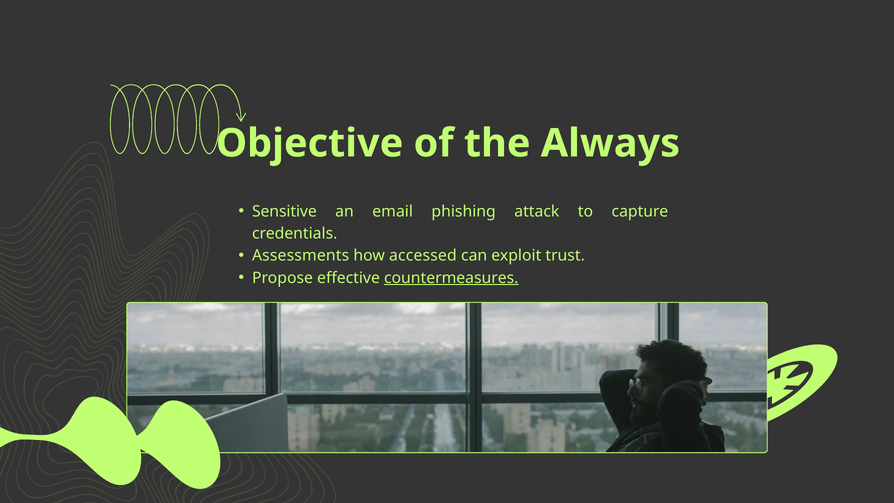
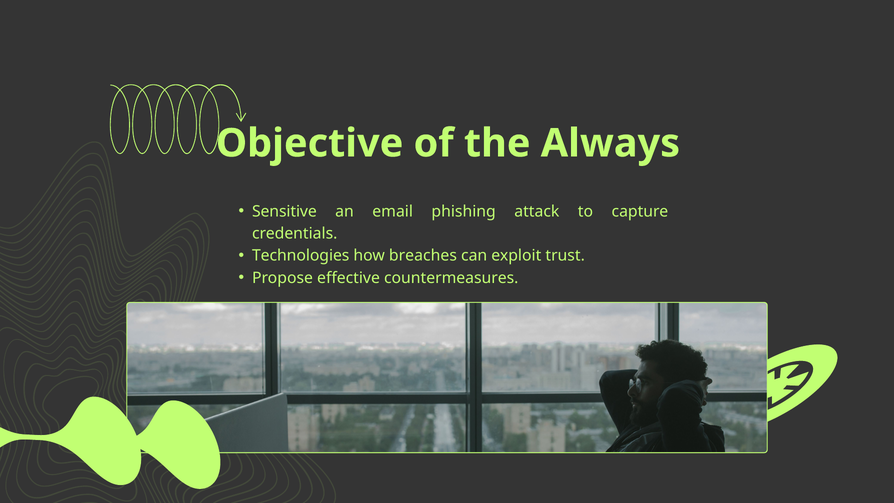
Assessments: Assessments -> Technologies (301, 256)
accessed: accessed -> breaches (423, 256)
countermeasures underline: present -> none (451, 278)
